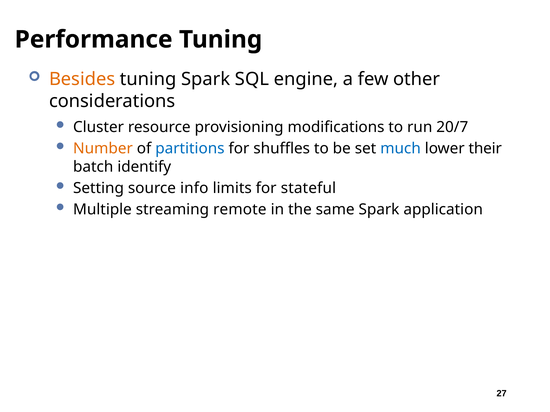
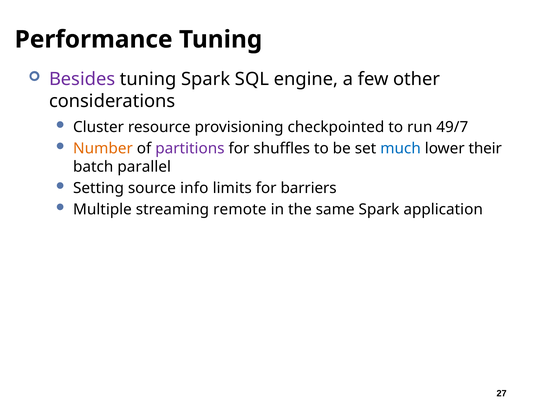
Besides colour: orange -> purple (82, 79)
modifications: modifications -> checkpointed (336, 127)
20/7: 20/7 -> 49/7 (452, 127)
partitions colour: blue -> purple (190, 149)
identify: identify -> parallel (144, 167)
stateful: stateful -> barriers (309, 188)
